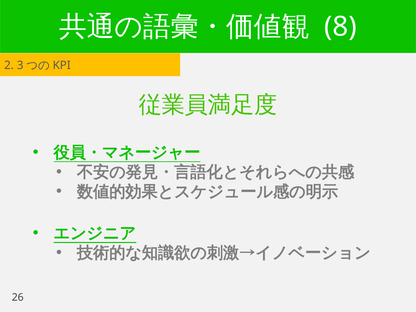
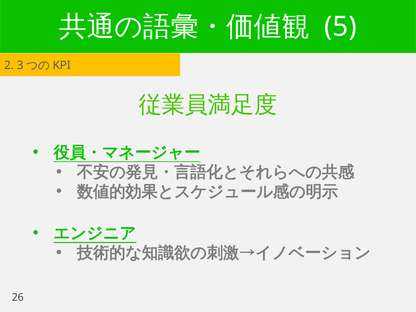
8: 8 -> 5 (341, 27)
